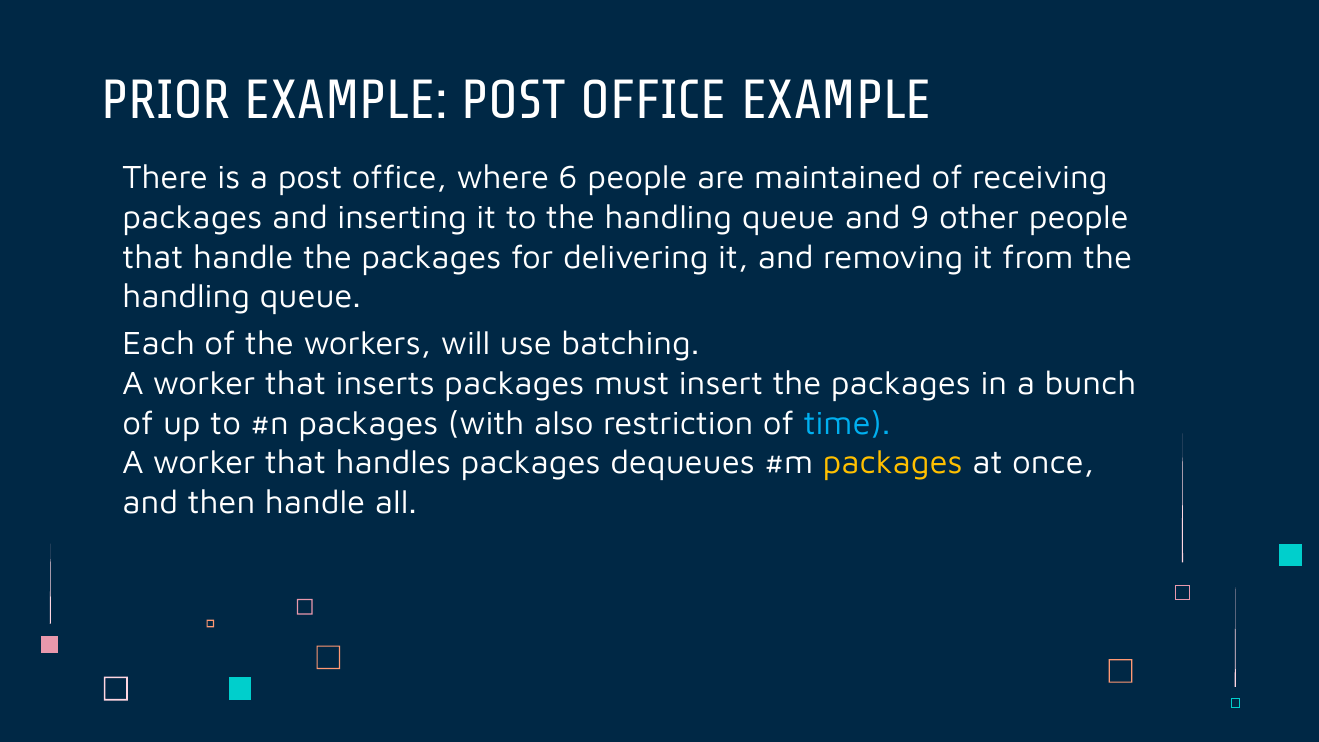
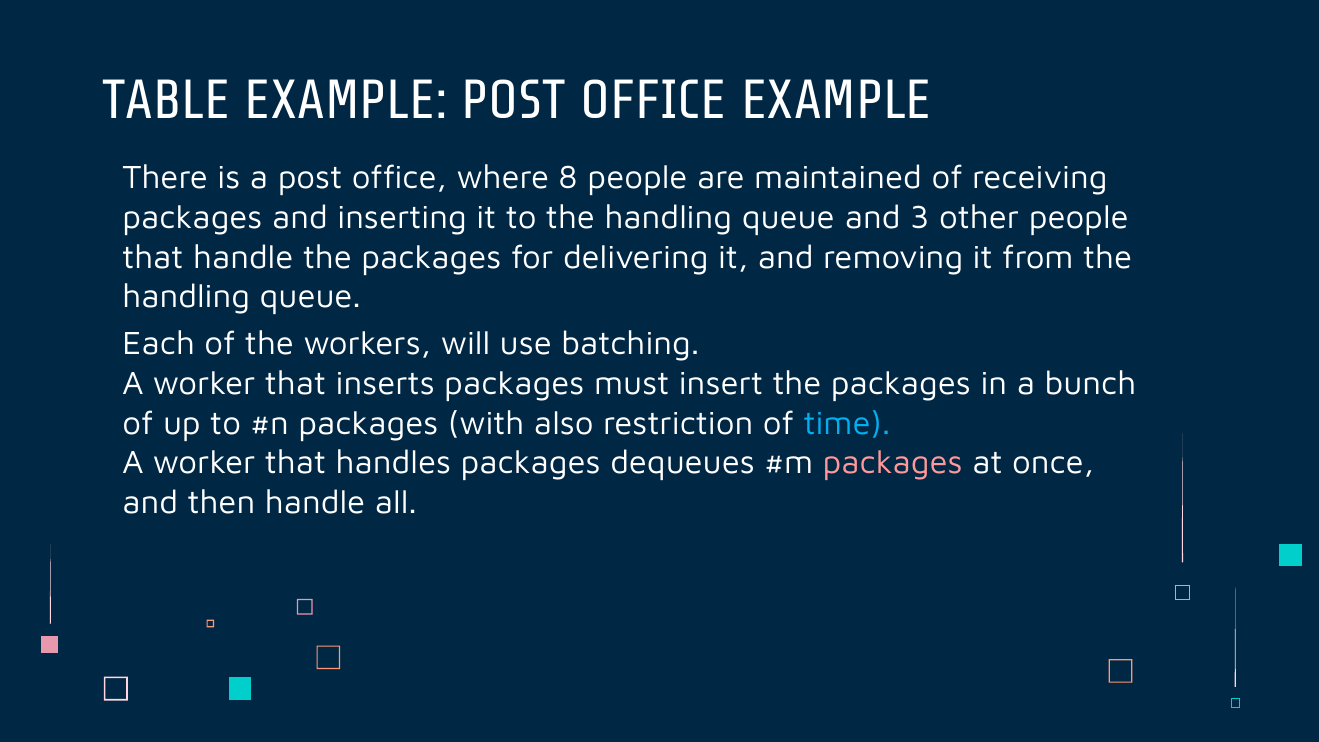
PRIOR: PRIOR -> TABLE (166, 100)
6: 6 -> 8 (568, 178)
9: 9 -> 3 (920, 218)
packages colour: yellow -> pink (893, 463)
